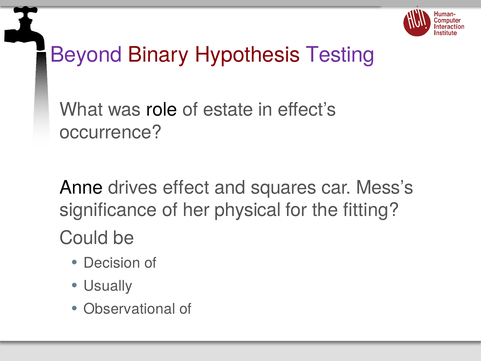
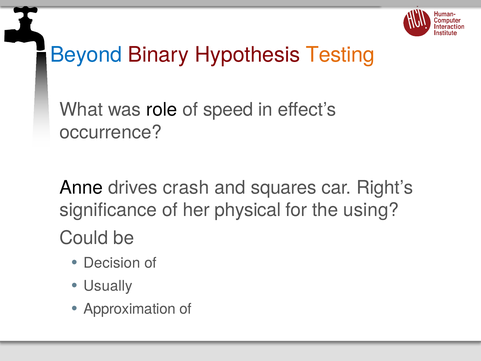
Beyond colour: purple -> blue (86, 55)
Testing colour: purple -> orange (340, 55)
estate: estate -> speed (228, 110)
effect: effect -> crash (186, 188)
Mess’s: Mess’s -> Right’s (385, 188)
fitting: fitting -> using (371, 210)
Observational: Observational -> Approximation (130, 309)
